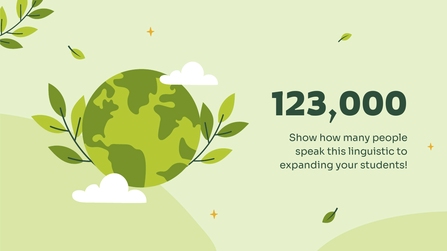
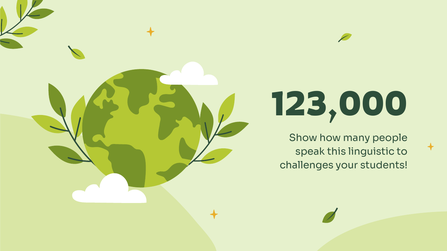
expanding: expanding -> challenges (307, 166)
